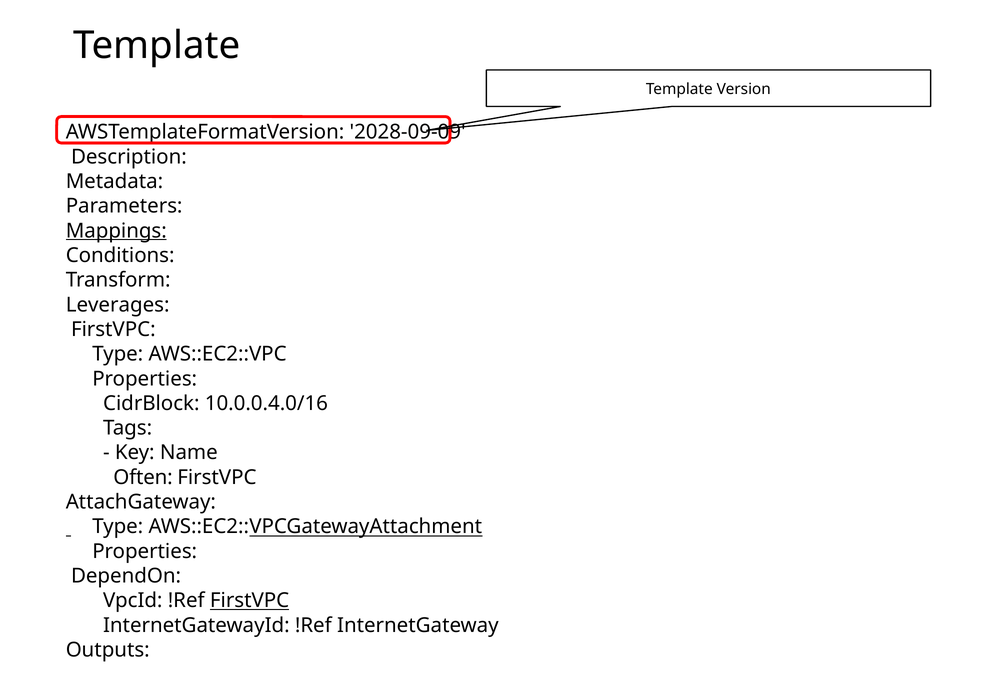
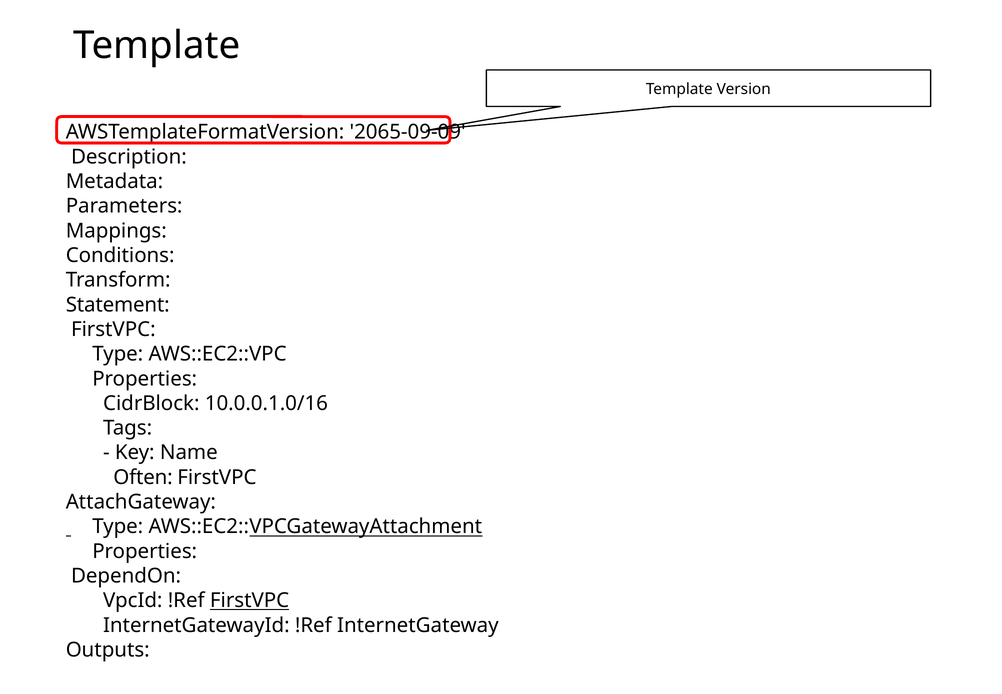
2028-09-09: 2028-09-09 -> 2065-09-09 (408, 132)
Mappings underline: present -> none (116, 231)
Leverages: Leverages -> Statement (118, 305)
10.0.0.4.0/16: 10.0.0.4.0/16 -> 10.0.0.1.0/16 (266, 403)
